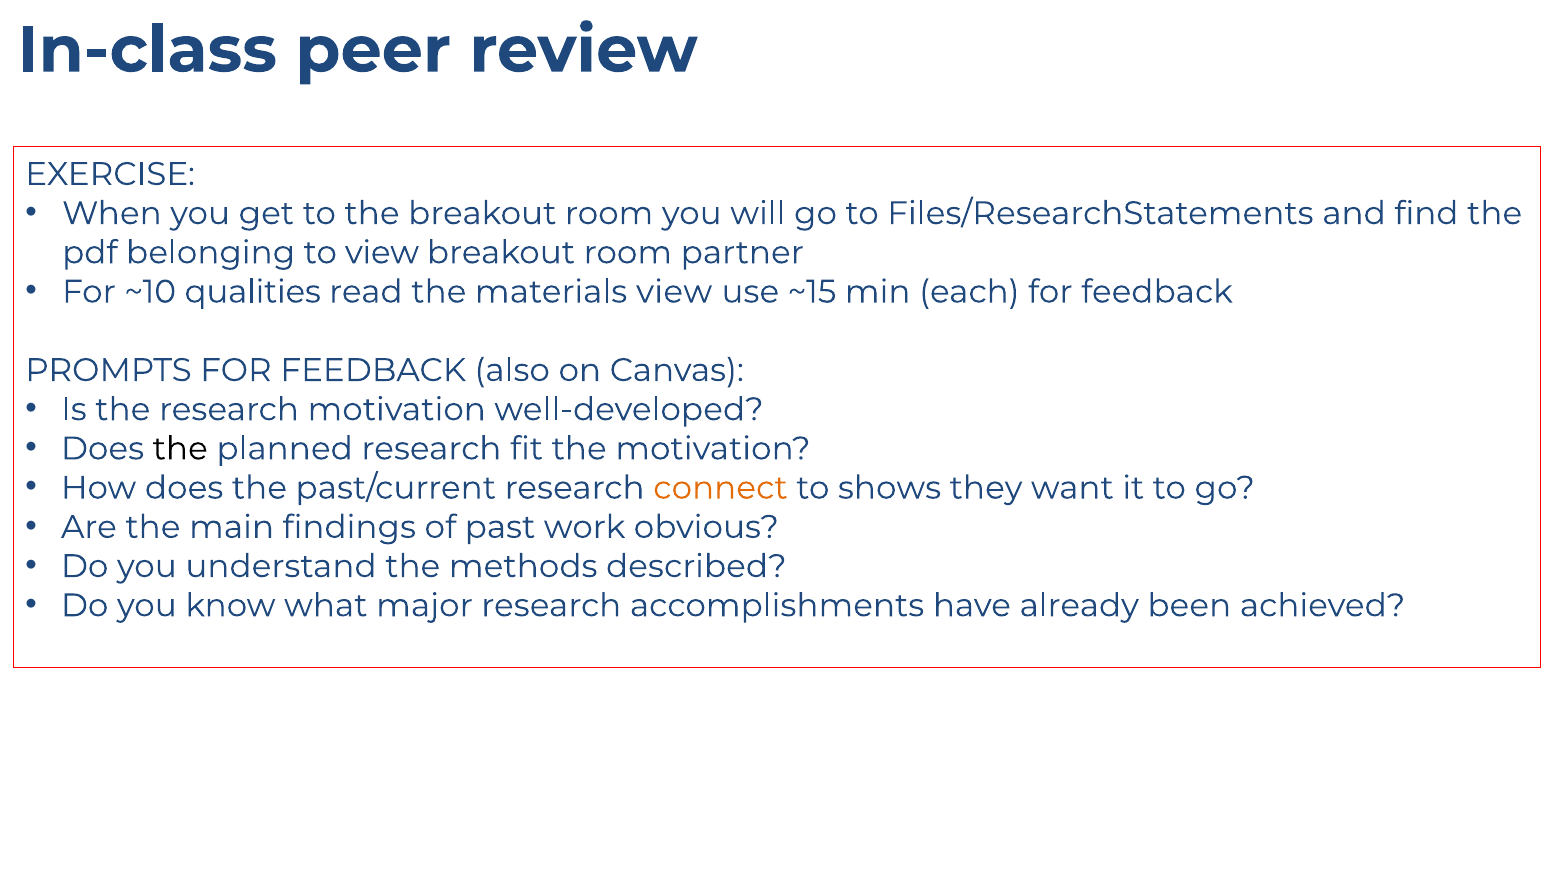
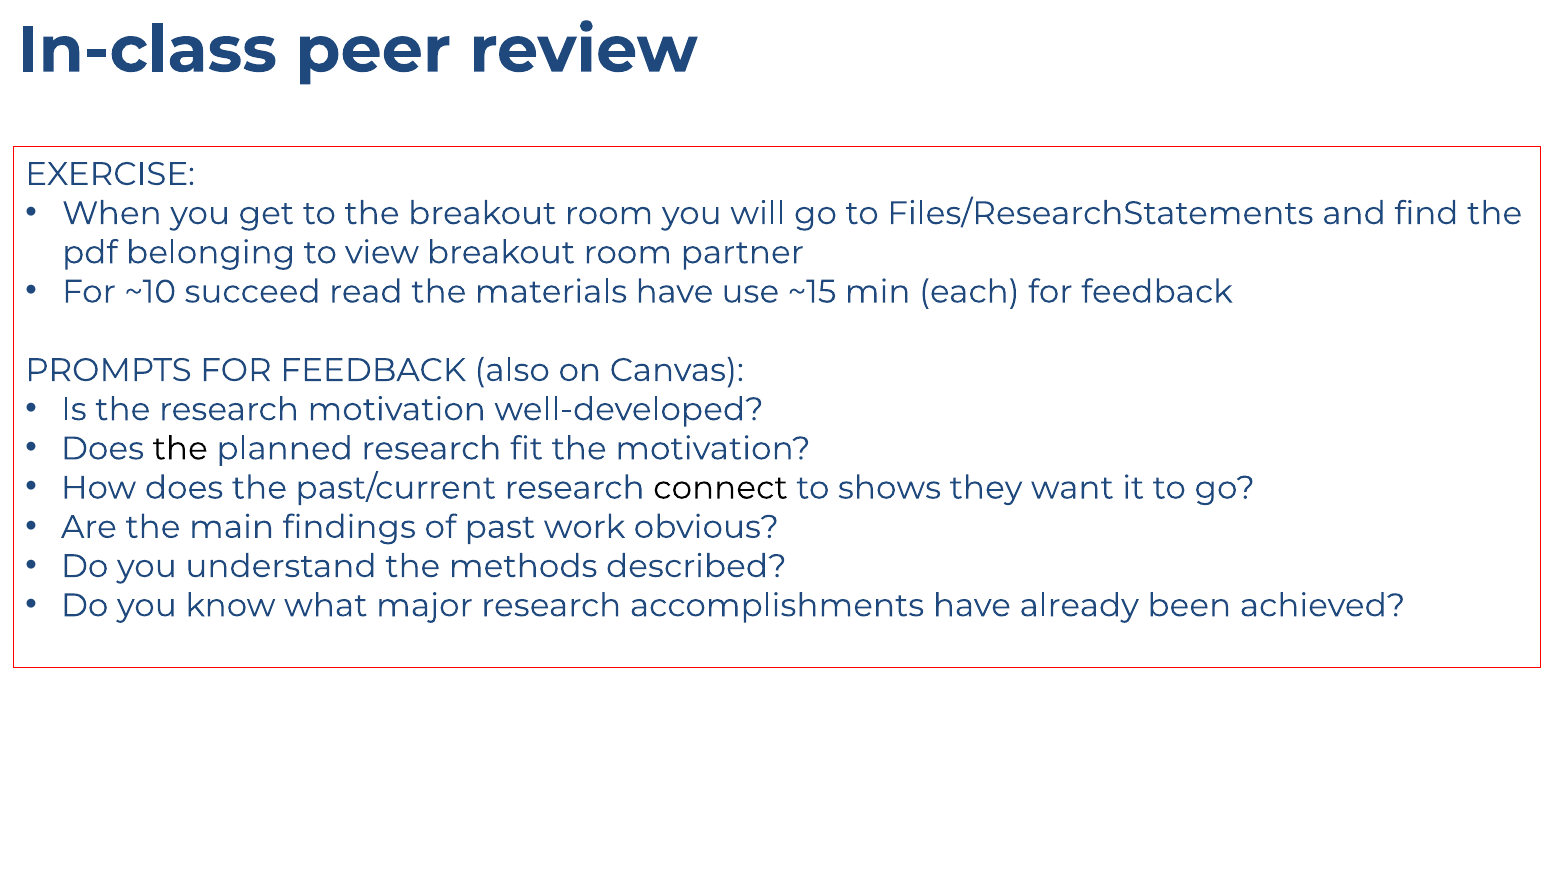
qualities: qualities -> succeed (253, 292)
materials view: view -> have (674, 292)
connect colour: orange -> black (720, 488)
